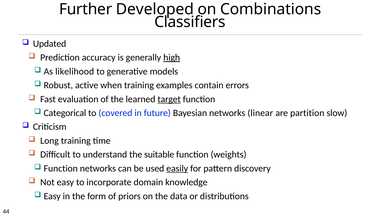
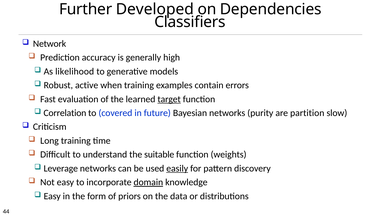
Combinations: Combinations -> Dependencies (271, 9)
Updated: Updated -> Network (50, 44)
high underline: present -> none (172, 58)
Categorical: Categorical -> Correlation (65, 113)
linear: linear -> purity (260, 113)
Function: Function -> Leverage (61, 168)
domain underline: none -> present (148, 182)
